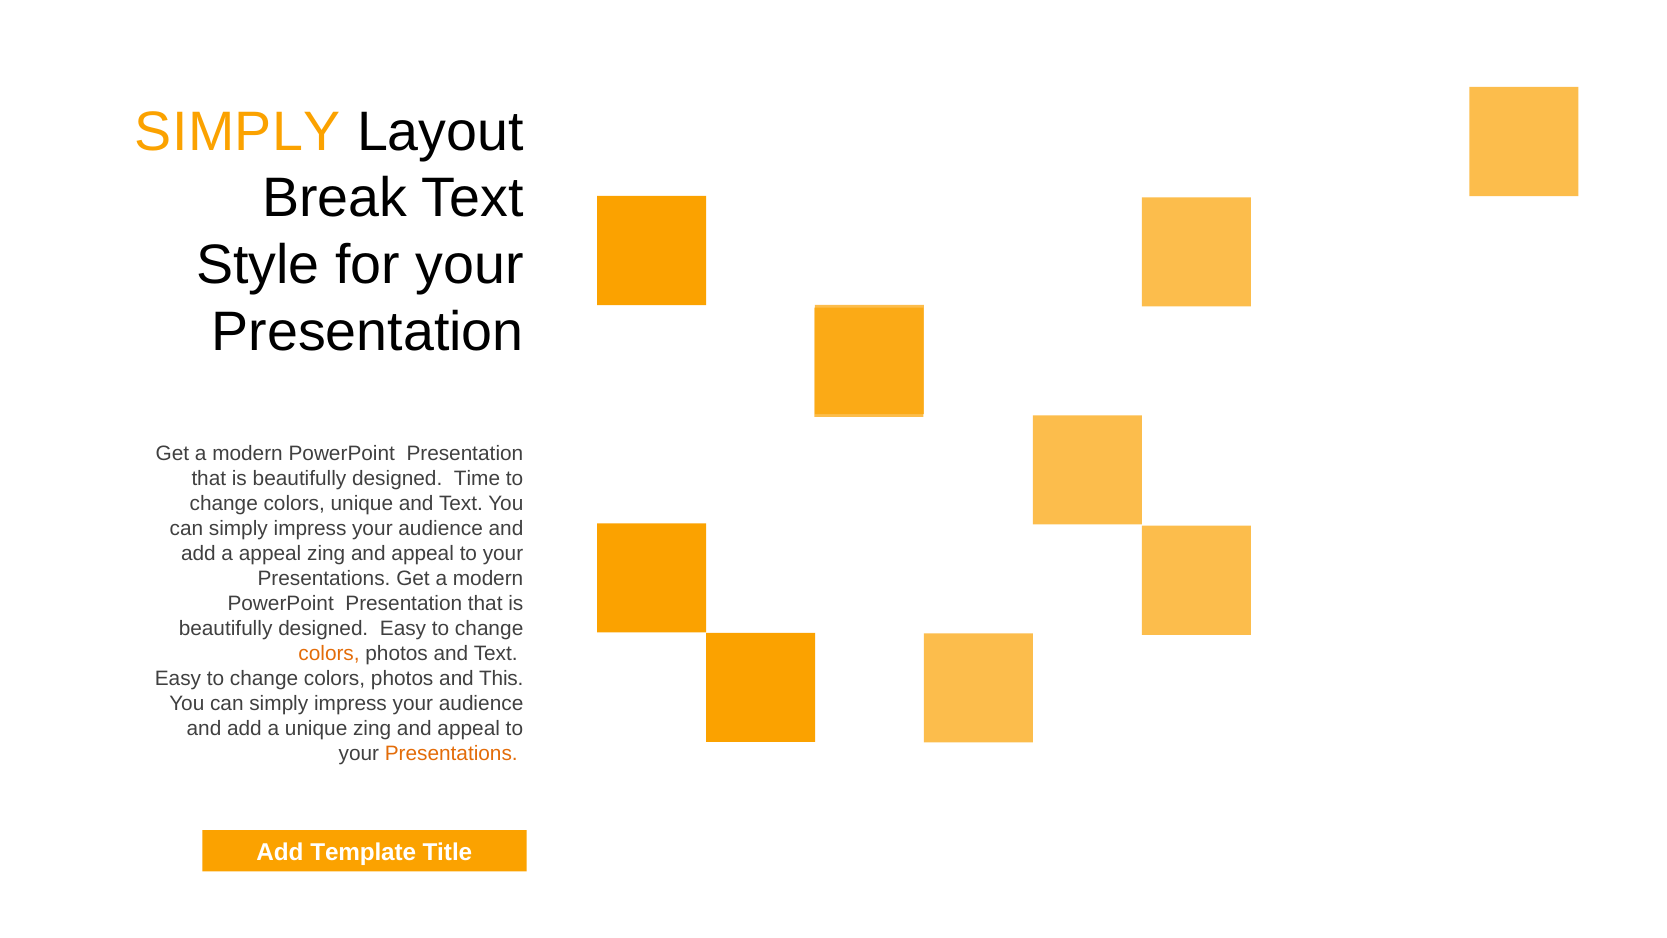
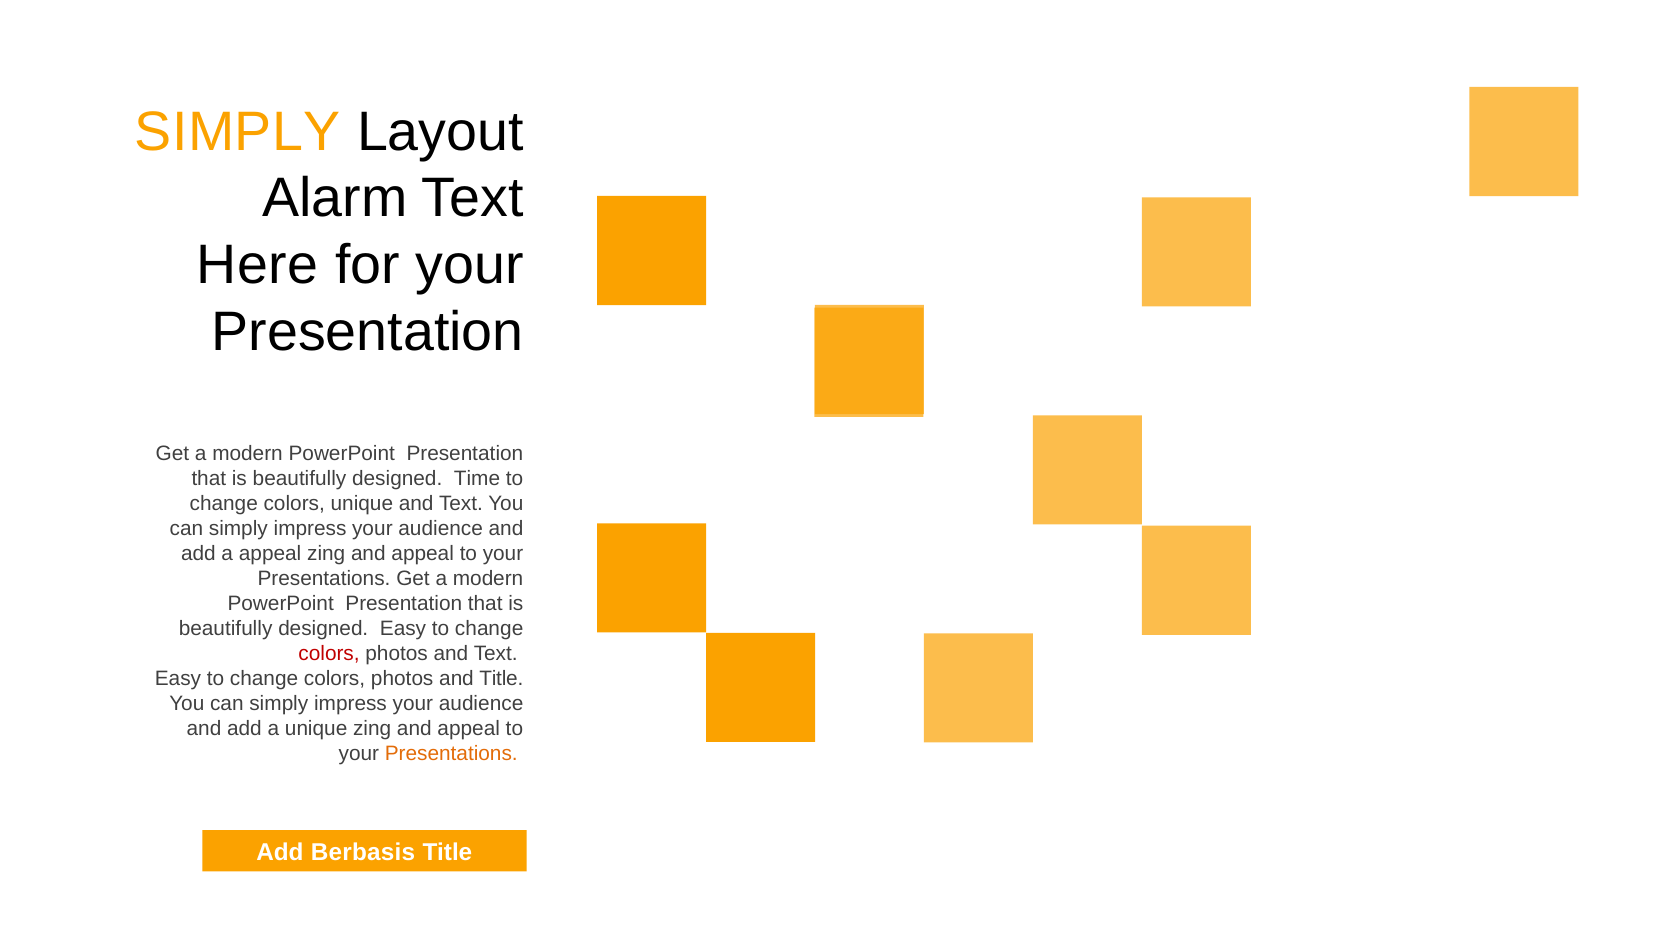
Break: Break -> Alarm (335, 198)
Style: Style -> Here (258, 265)
colors colour: orange -> red (329, 653)
and This: This -> Title (501, 678)
Template: Template -> Berbasis (363, 852)
